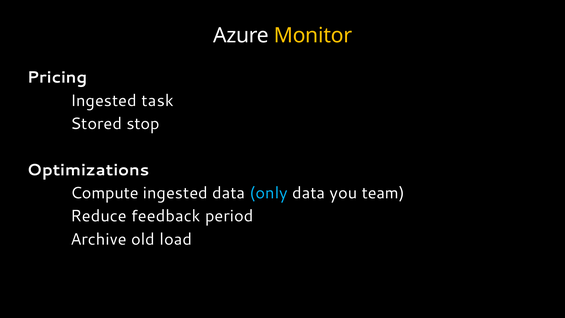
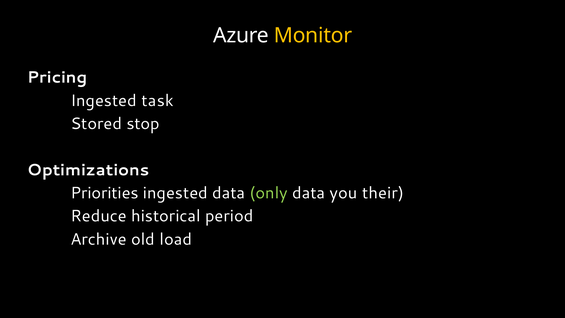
Compute: Compute -> Priorities (105, 193)
only colour: light blue -> light green (269, 193)
team: team -> their (383, 193)
feedback: feedback -> historical (166, 216)
